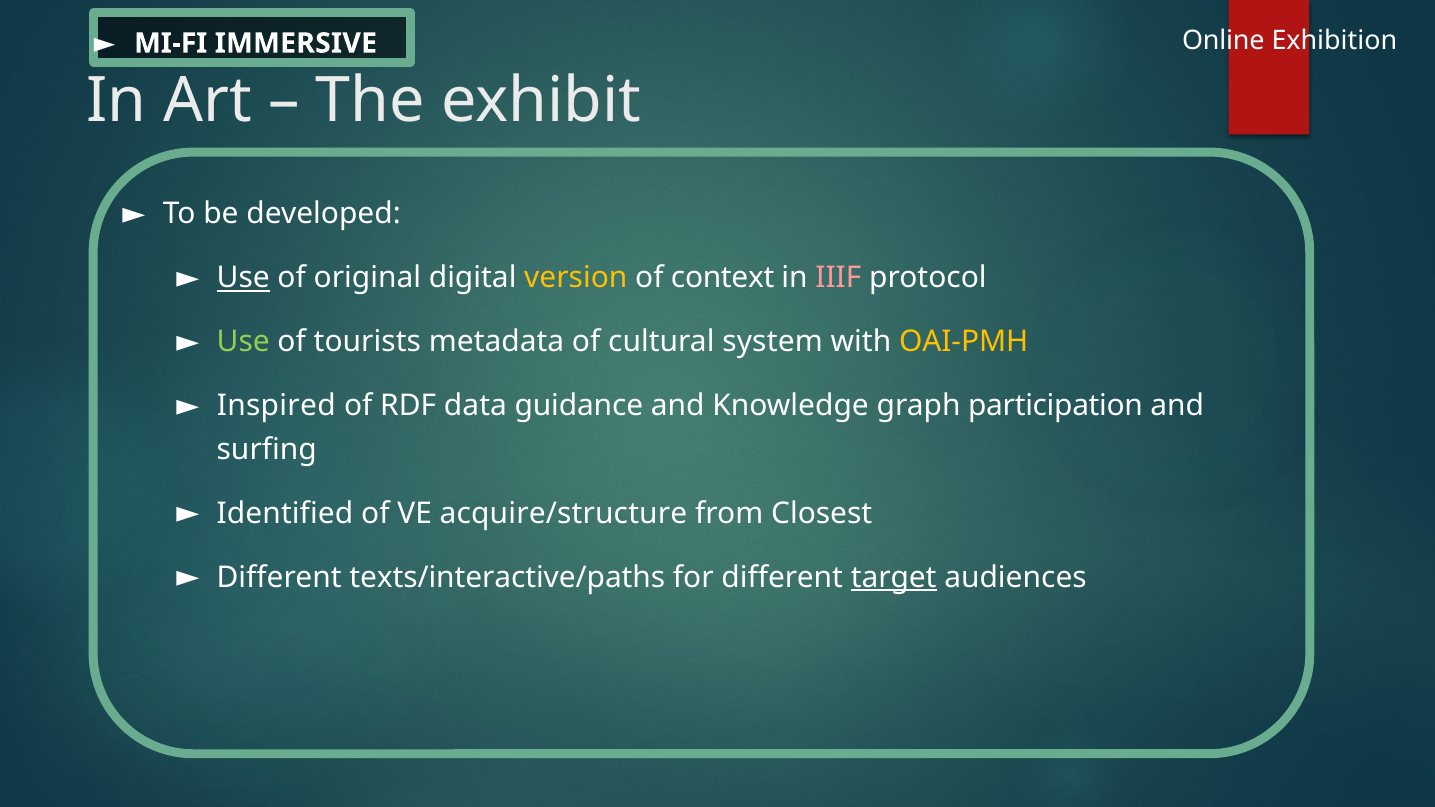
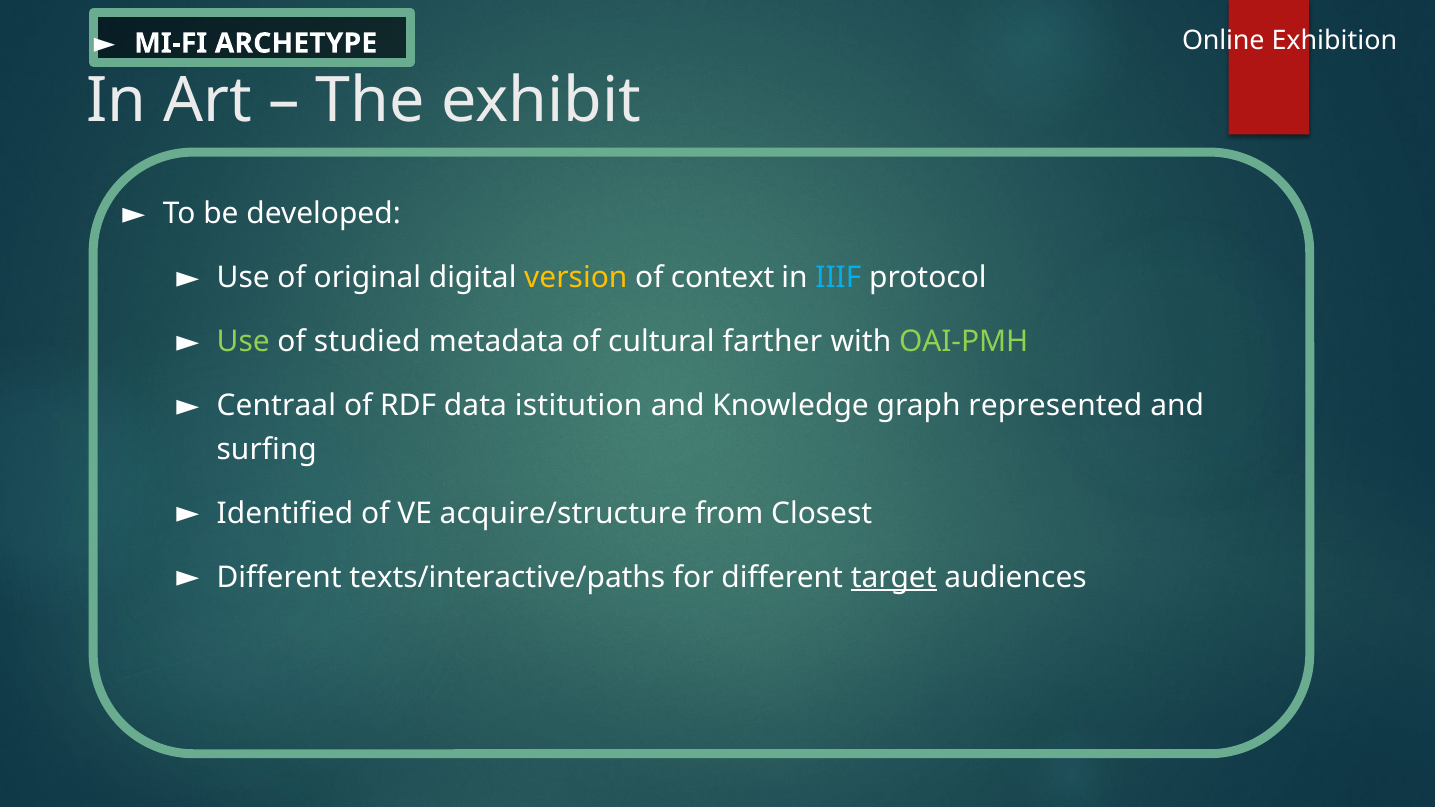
IMMERSIVE: IMMERSIVE -> ARCHETYPE (296, 43)
Use underline: present -> none (243, 278)
IIIF colour: pink -> light blue (838, 278)
tourists: tourists -> studied (367, 342)
system: system -> farther (772, 342)
OAI-PMH colour: yellow -> light green (964, 342)
Inspired: Inspired -> Centraal (276, 406)
guidance: guidance -> istitution (579, 406)
participation: participation -> represented (1055, 406)
